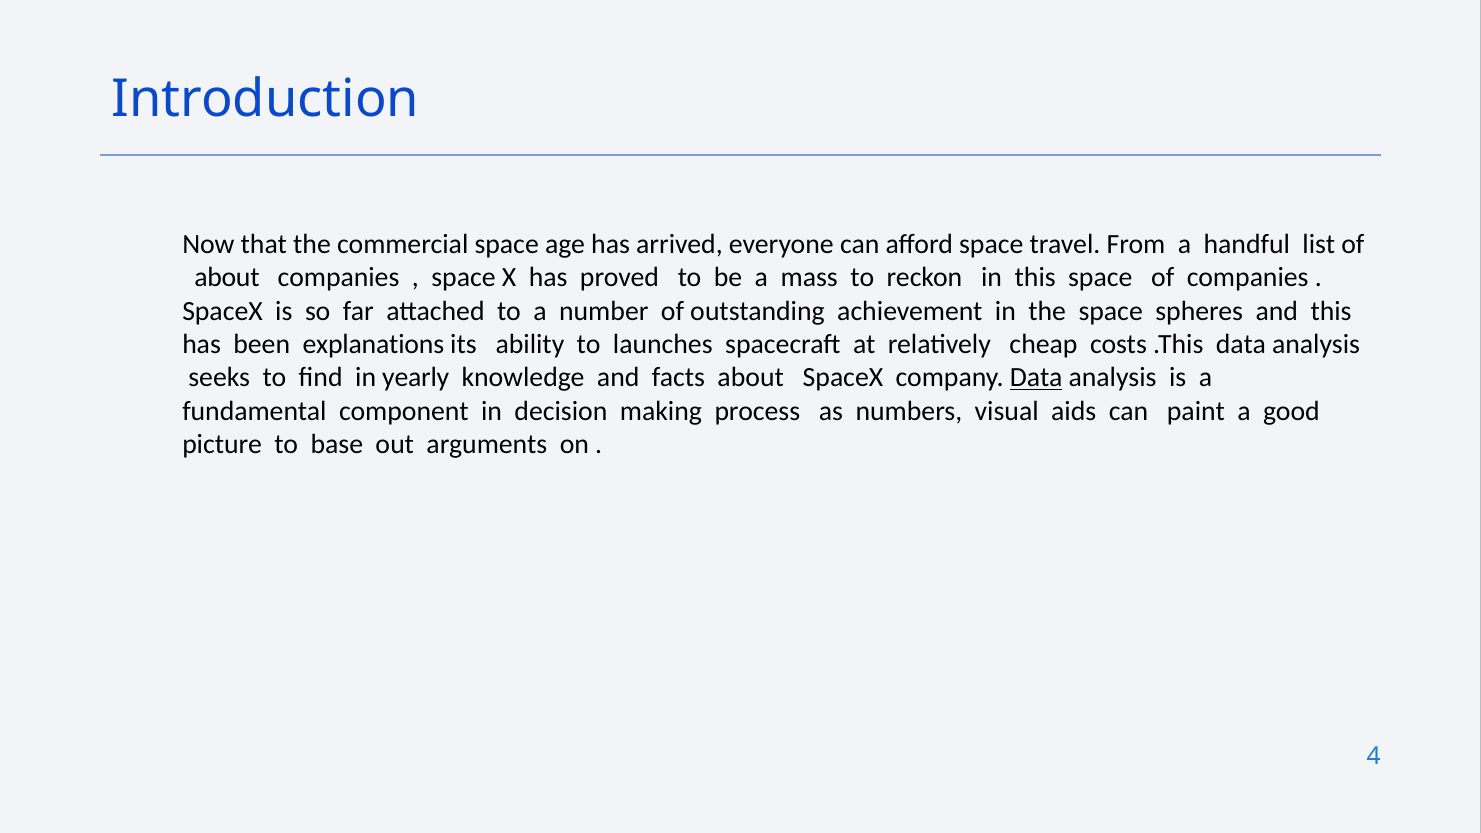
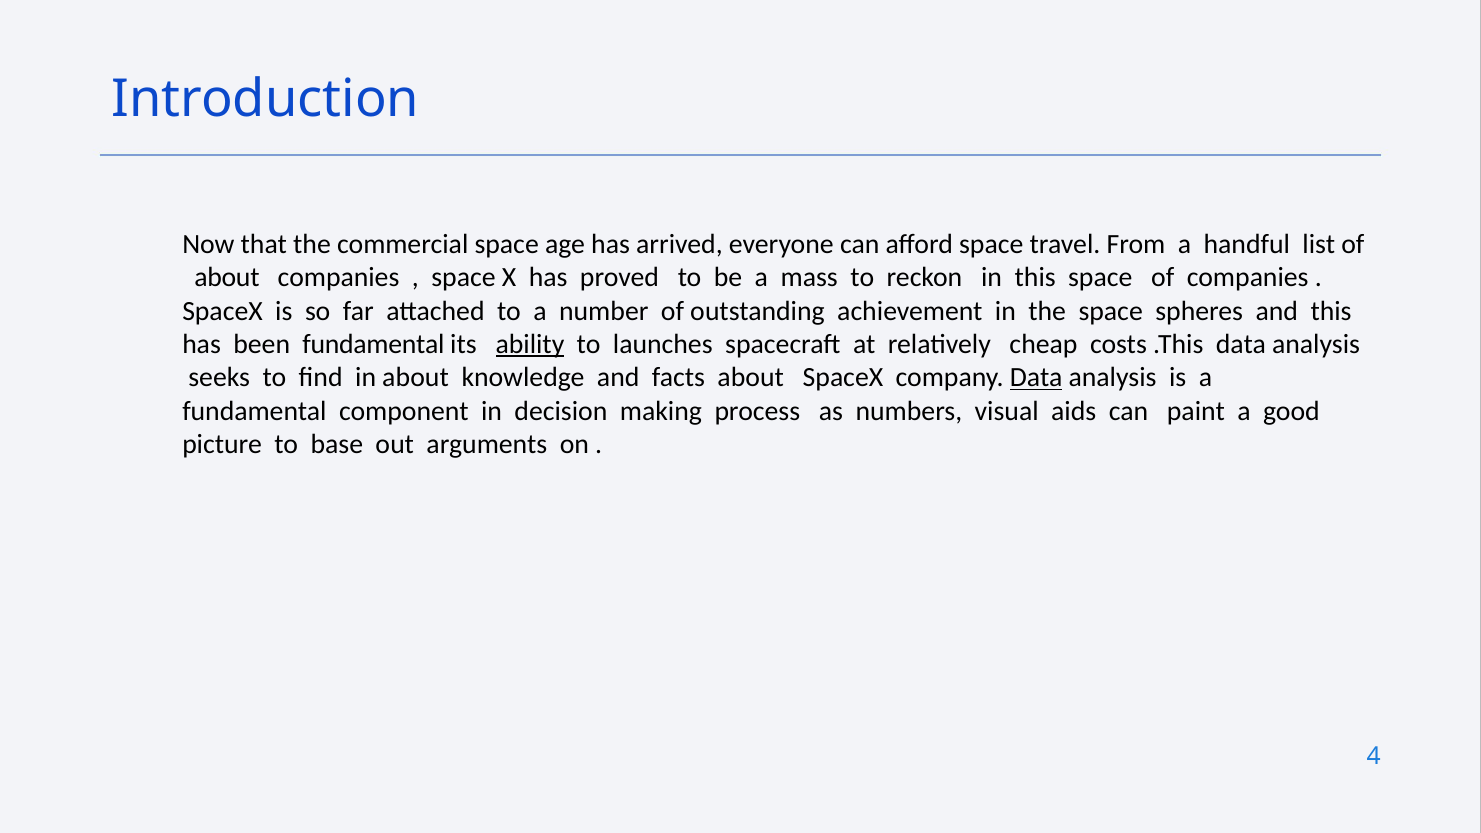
been explanations: explanations -> fundamental (373, 344)
ability underline: none -> present (530, 344)
in yearly: yearly -> about (416, 378)
